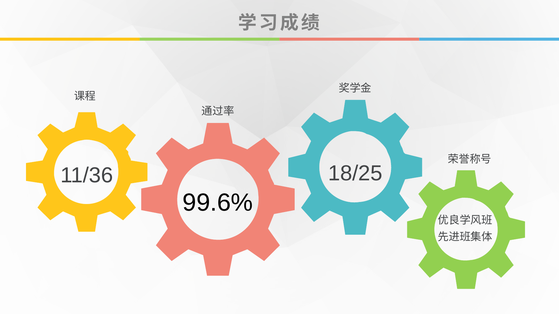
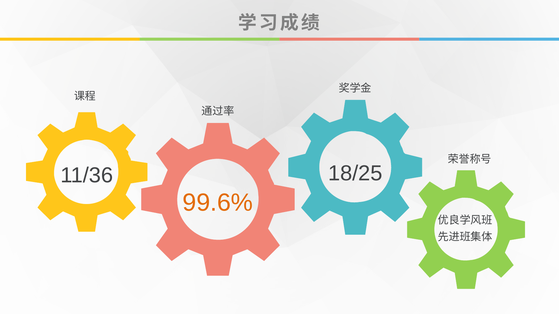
99.6% colour: black -> orange (218, 203)
